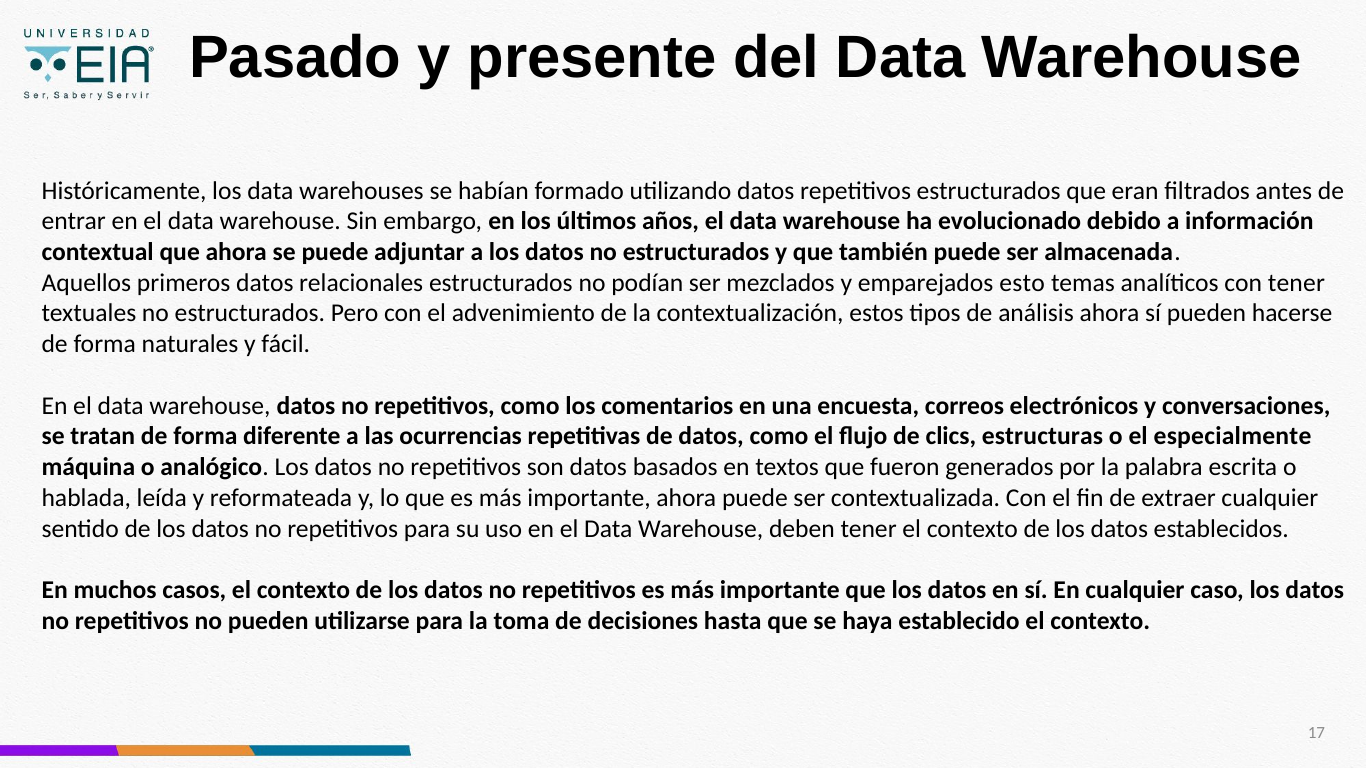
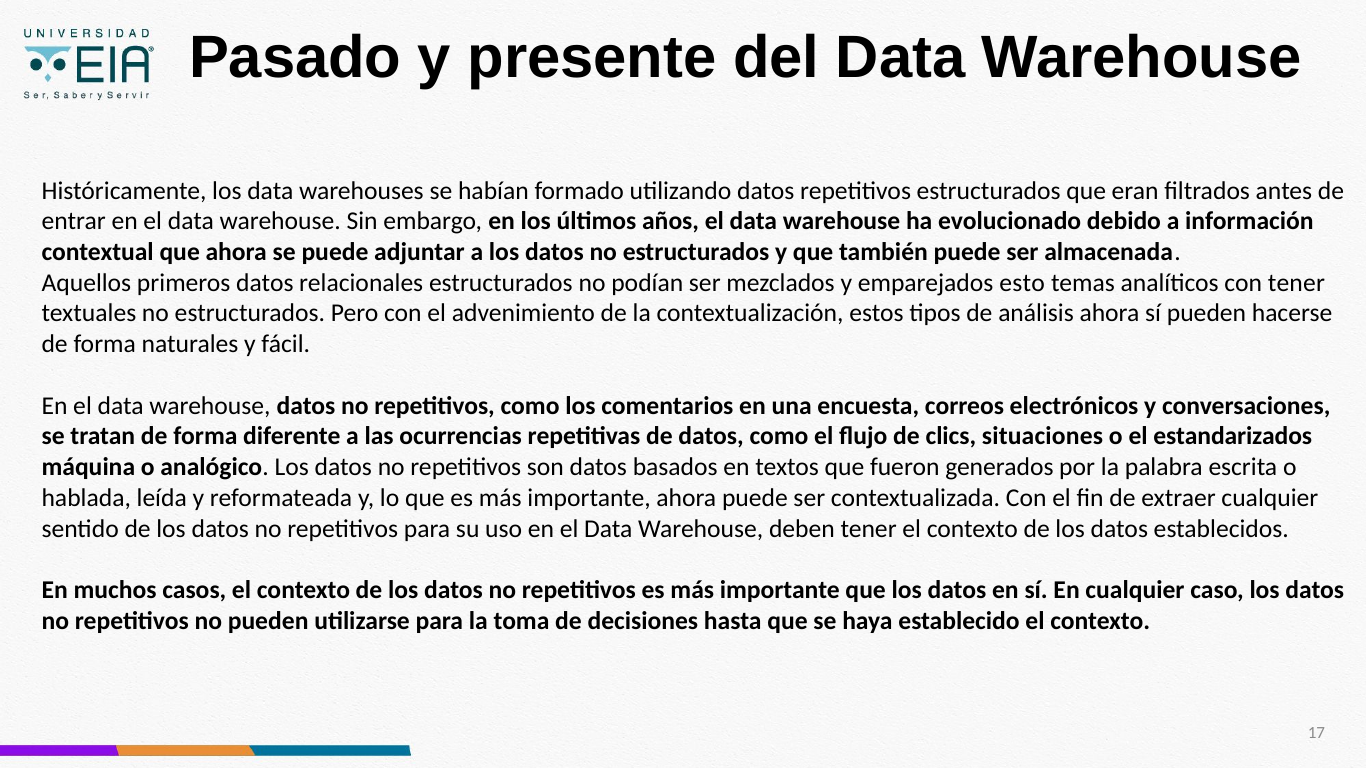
estructuras: estructuras -> situaciones (1042, 437)
especialmente: especialmente -> estandarizados (1233, 437)
